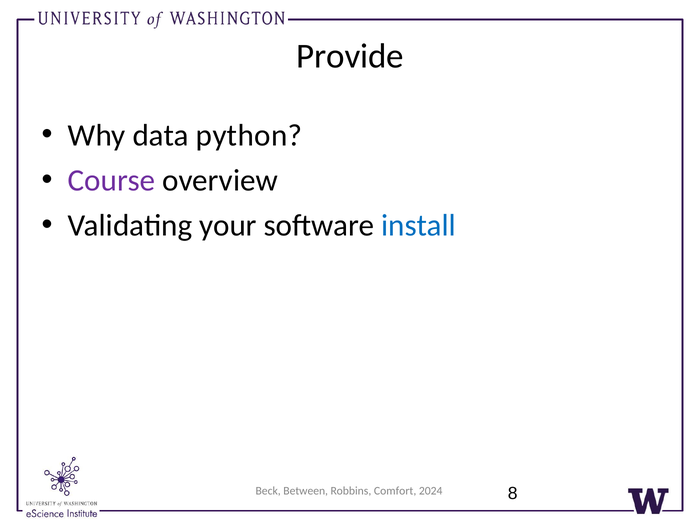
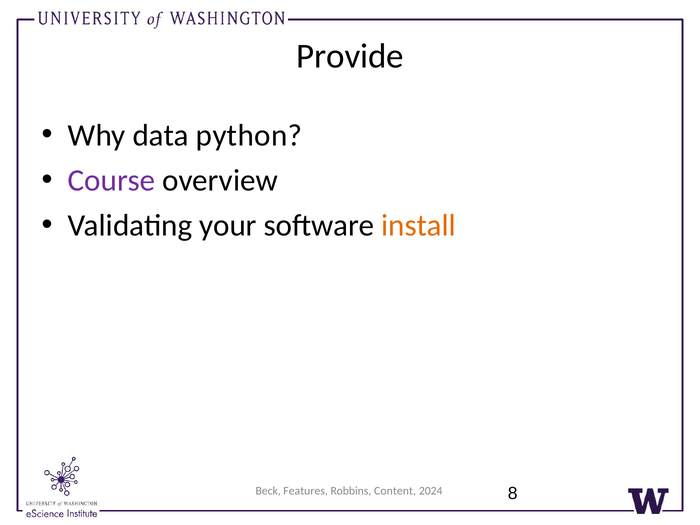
install colour: blue -> orange (419, 226)
Between: Between -> Features (306, 491)
Comfort: Comfort -> Content (395, 491)
